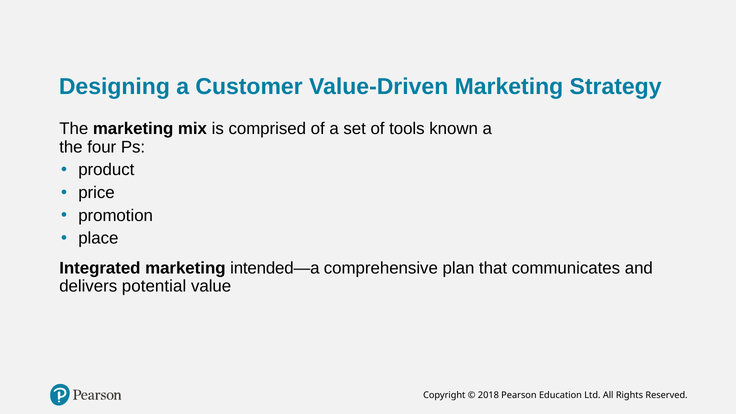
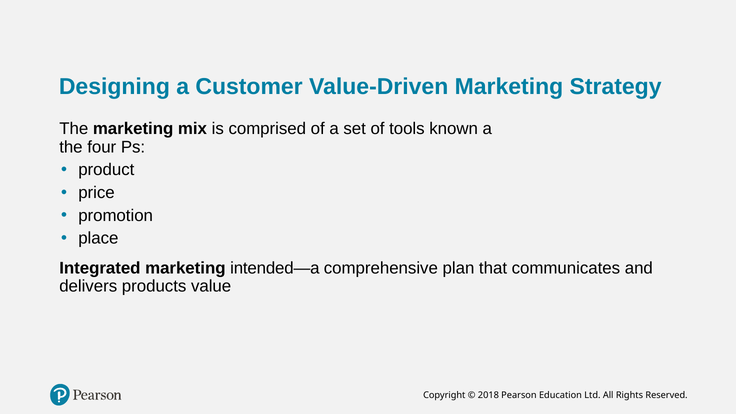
potential: potential -> products (154, 286)
